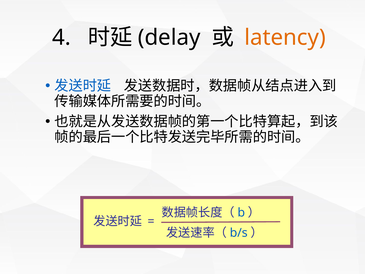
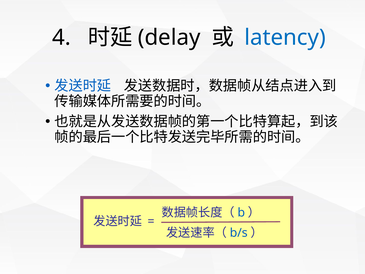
latency colour: orange -> blue (285, 38)
